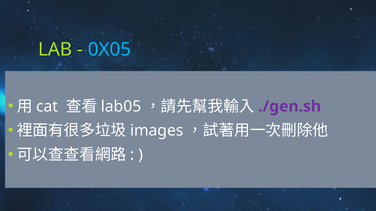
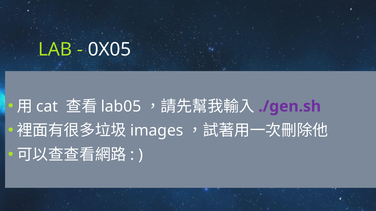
0X05 colour: light blue -> white (110, 49)
